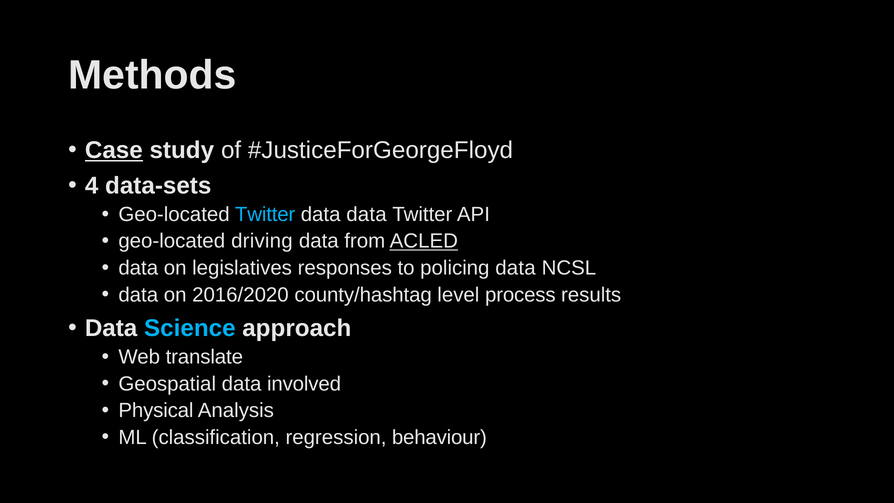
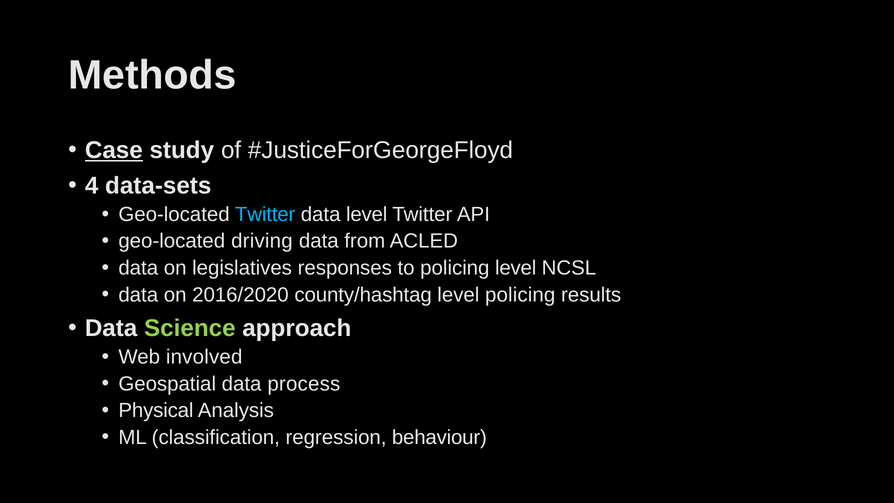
data data: data -> level (367, 214)
ACLED underline: present -> none (424, 241)
policing data: data -> level (516, 268)
level process: process -> policing (520, 295)
Science colour: light blue -> light green (190, 328)
translate: translate -> involved (204, 357)
involved: involved -> process (304, 384)
